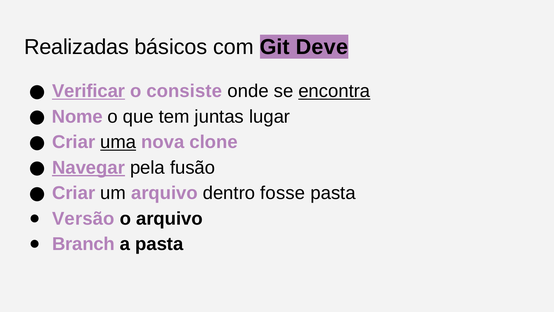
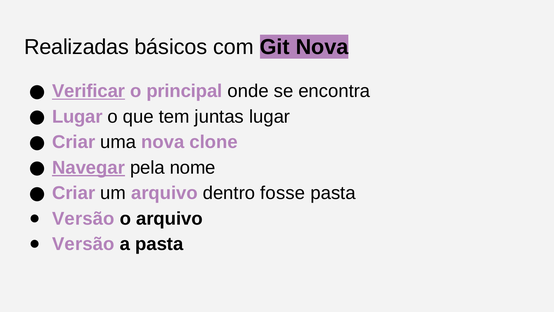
Git Deve: Deve -> Nova (322, 47)
consiste: consiste -> principal (184, 91)
encontra underline: present -> none (334, 91)
Nome: Nome -> Lugar (77, 117)
uma underline: present -> none (118, 142)
fusão: fusão -> nome (193, 167)
Branch: Branch -> Versão (83, 244)
